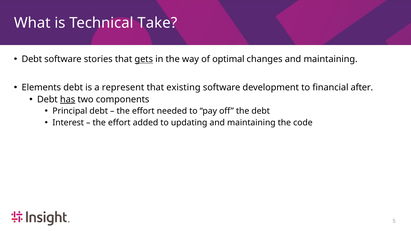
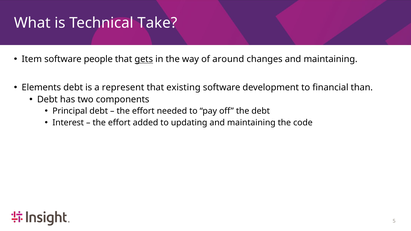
Debt: Debt -> Item (32, 59)
stories: stories -> people (98, 59)
optimal: optimal -> around (228, 59)
after: after -> than (362, 88)
has underline: present -> none (68, 100)
